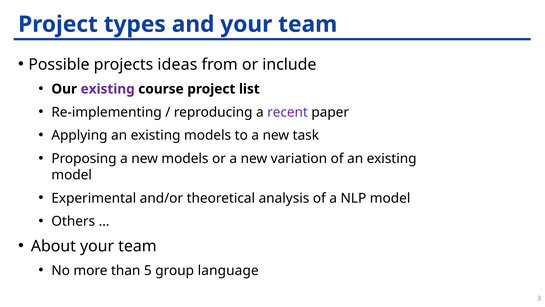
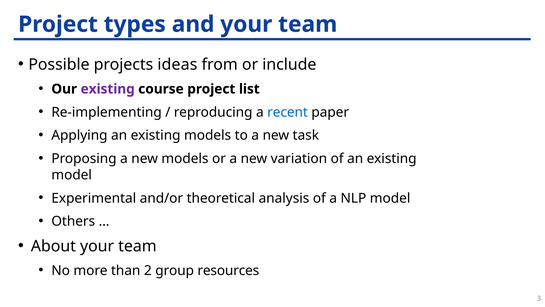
recent colour: purple -> blue (288, 112)
5: 5 -> 2 (148, 270)
language: language -> resources (228, 270)
